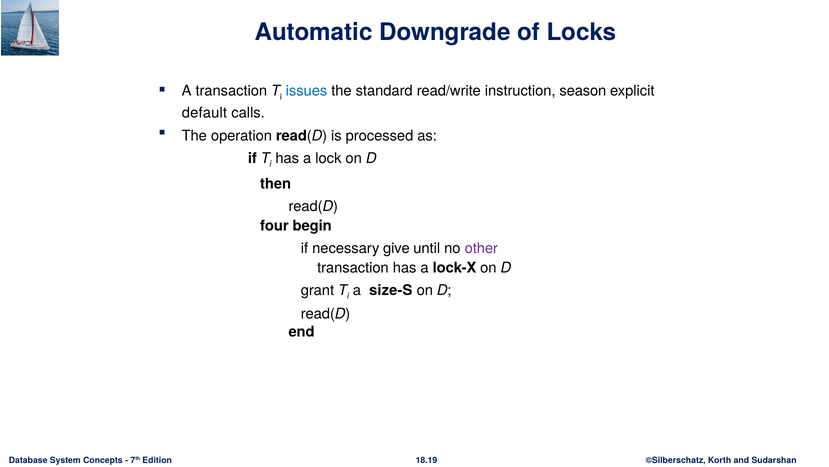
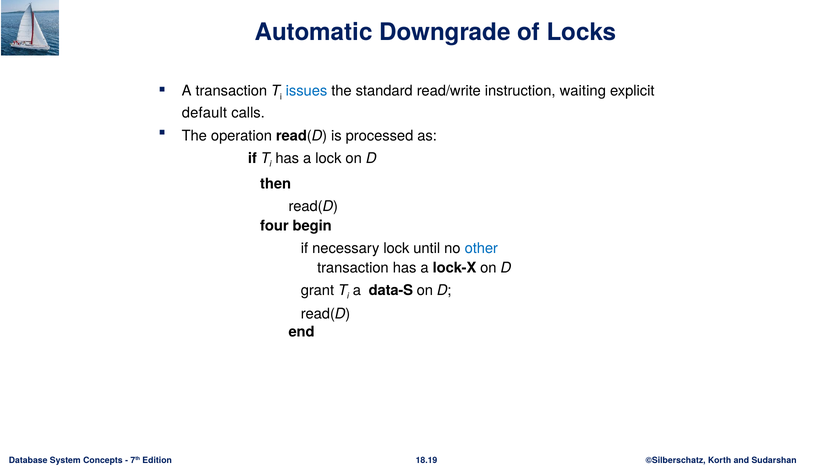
season: season -> waiting (583, 91)
necessary give: give -> lock (396, 248)
other colour: purple -> blue (481, 248)
size-S: size-S -> data-S (391, 290)
